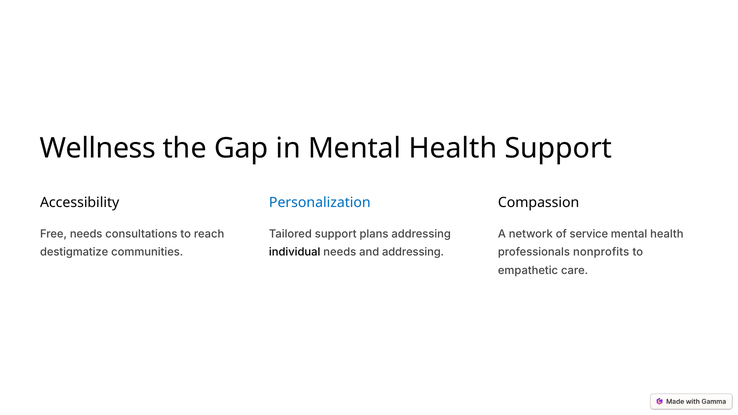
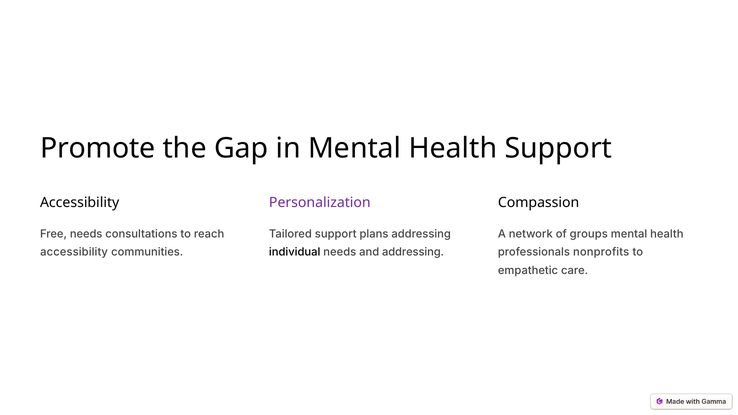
Wellness: Wellness -> Promote (98, 149)
Personalization colour: blue -> purple (320, 203)
service: service -> groups (589, 234)
destigmatize: destigmatize -> accessibility (74, 252)
